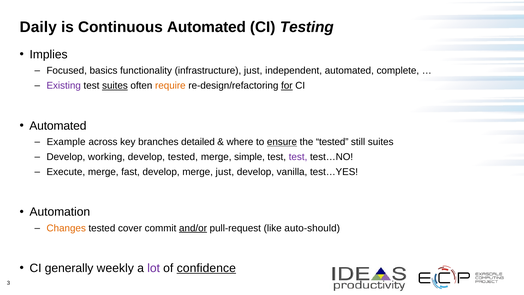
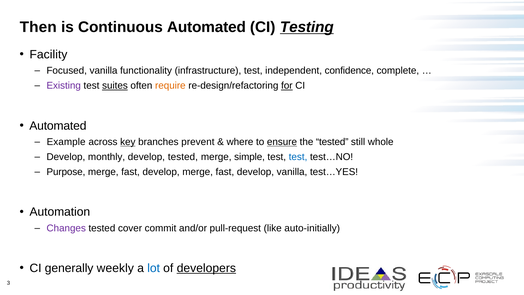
Daily: Daily -> Then (38, 27)
Testing underline: none -> present (307, 27)
Implies: Implies -> Facility (48, 54)
Focused basics: basics -> vanilla (104, 71)
infrastructure just: just -> test (253, 71)
independent automated: automated -> confidence (349, 71)
key underline: none -> present (128, 142)
detailed: detailed -> prevent (198, 142)
still suites: suites -> whole (381, 142)
working: working -> monthly (107, 157)
test colour: purple -> blue (298, 157)
Execute: Execute -> Purpose (66, 172)
develop merge just: just -> fast (225, 172)
Changes colour: orange -> purple (66, 228)
and/or underline: present -> none (193, 228)
auto-should: auto-should -> auto-initially (312, 228)
lot colour: purple -> blue (154, 268)
confidence: confidence -> developers (206, 268)
